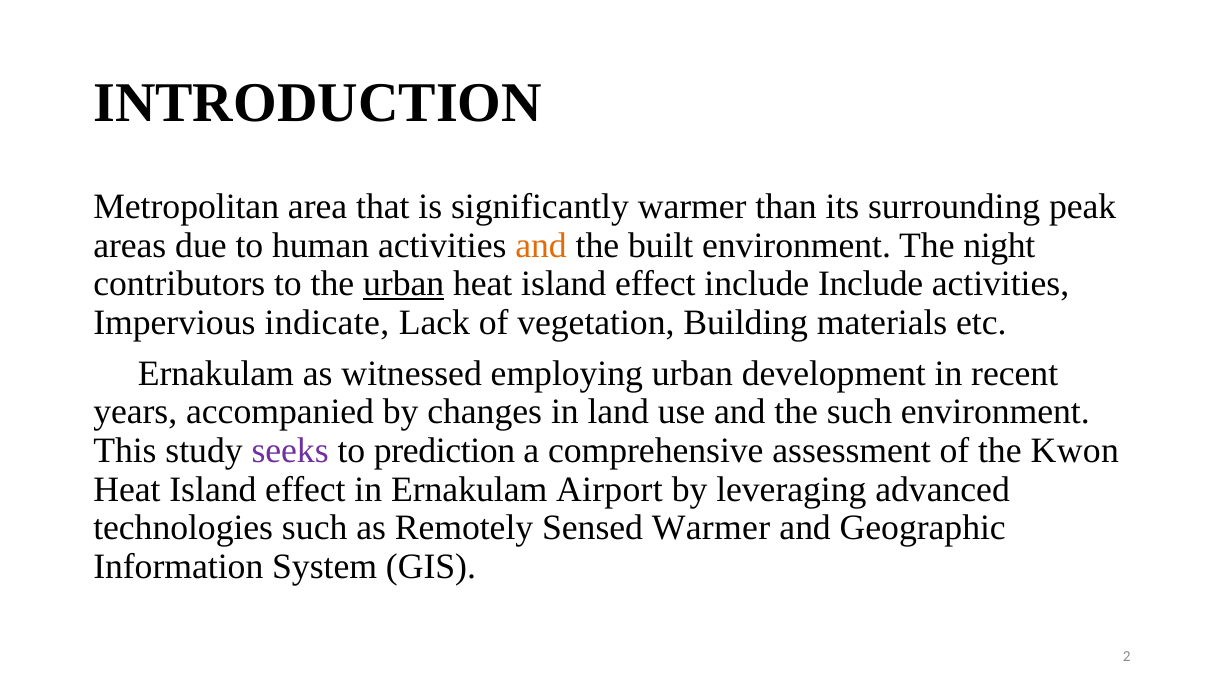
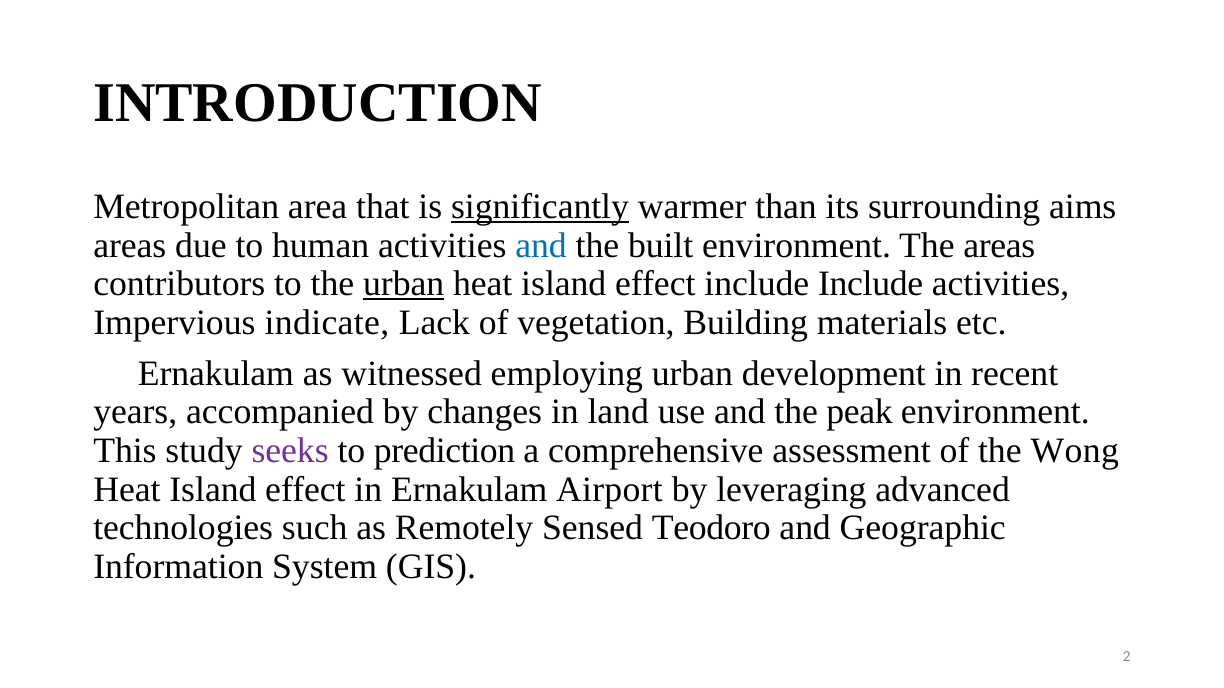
significantly underline: none -> present (540, 207)
peak: peak -> aims (1083, 207)
and colour: orange -> blue (541, 246)
The night: night -> areas (999, 246)
the such: such -> peak (860, 413)
Kwon: Kwon -> Wong (1075, 451)
Sensed Warmer: Warmer -> Teodoro (711, 528)
